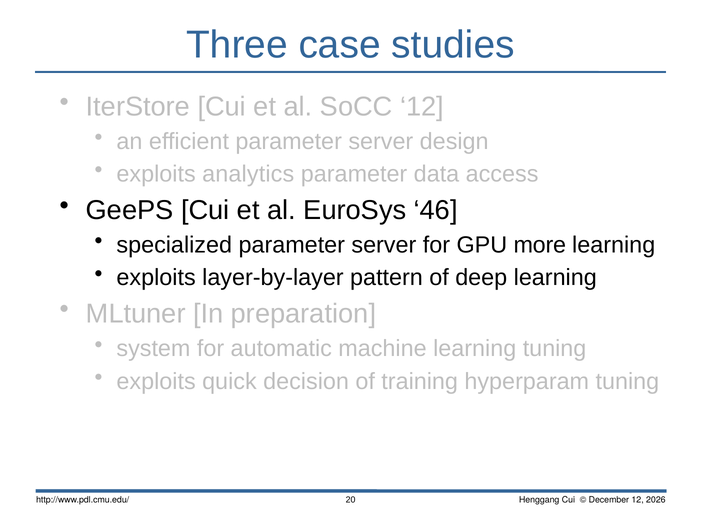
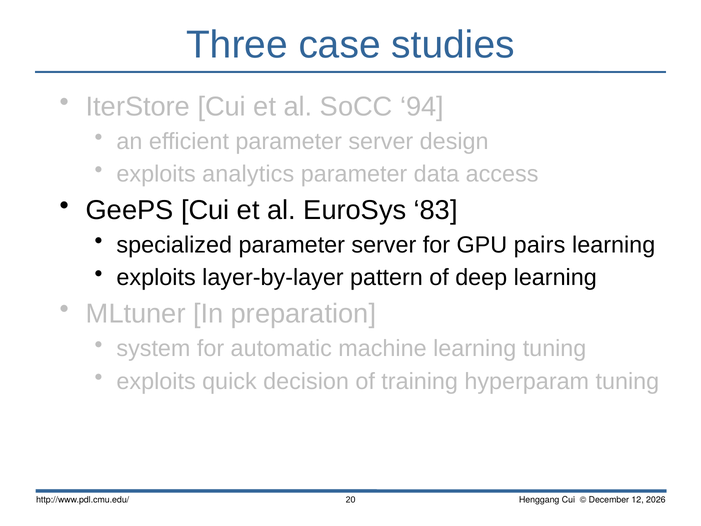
SoCC 12: 12 -> 94 (422, 106)
46: 46 -> 83 (436, 210)
more: more -> pairs (540, 245)
